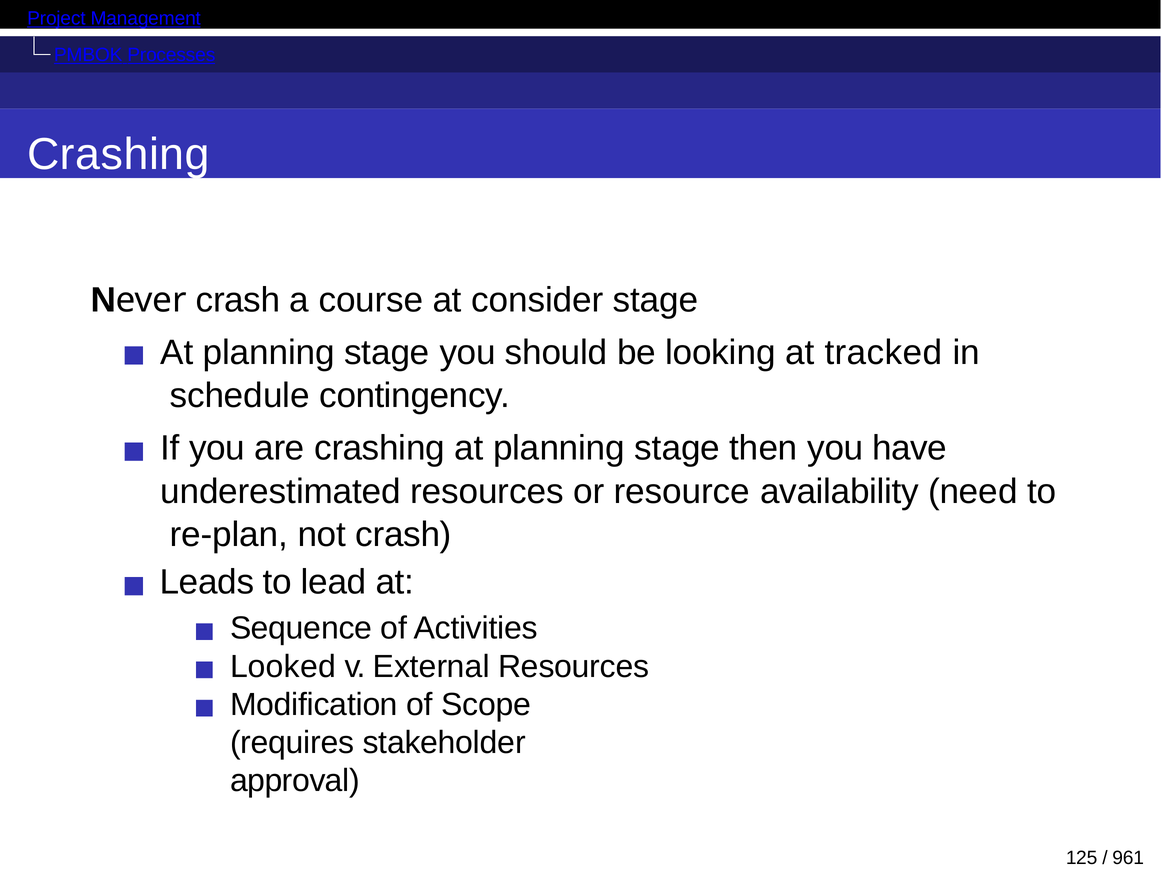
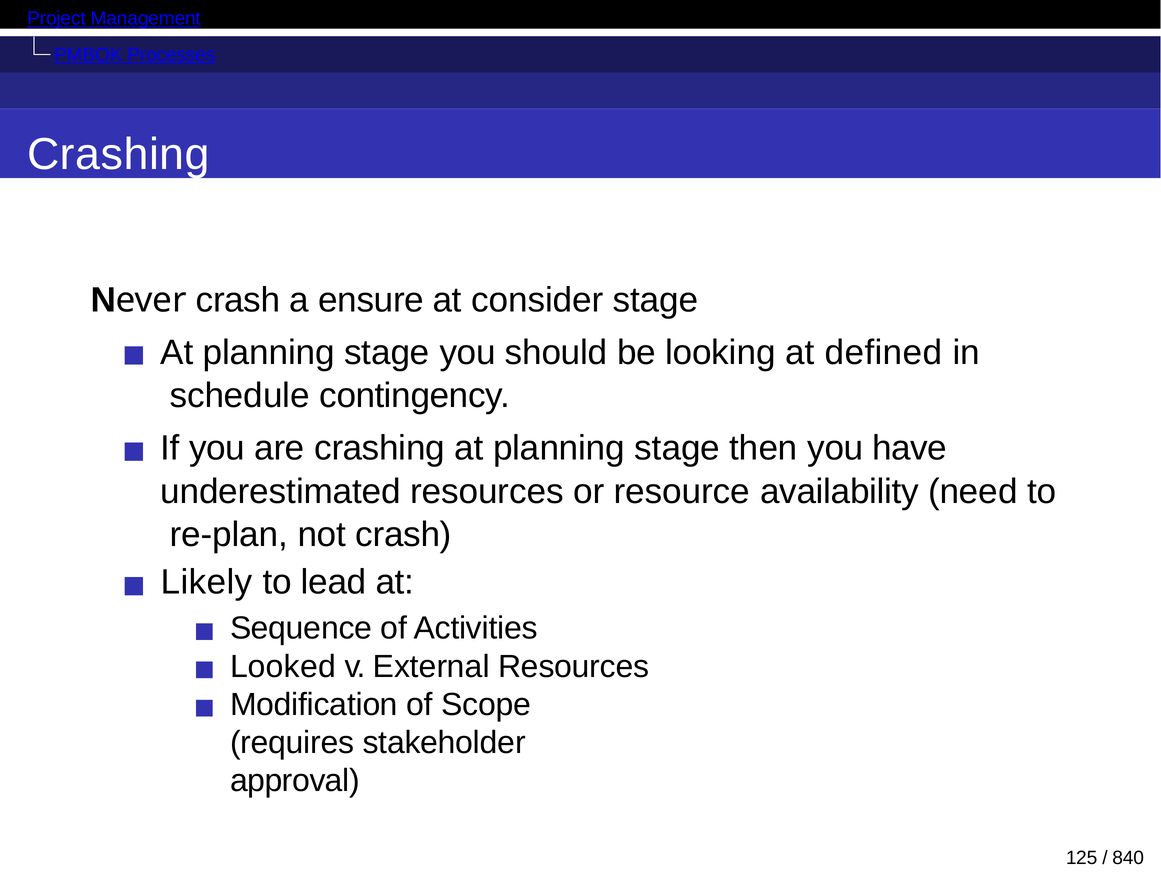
course: course -> ensure (371, 300)
tracked: tracked -> defined (883, 352)
Leads: Leads -> Likely (207, 582)
961: 961 -> 840 (1128, 857)
